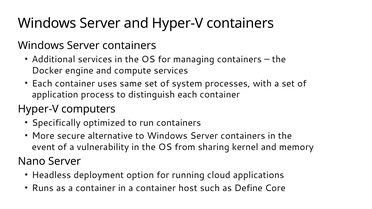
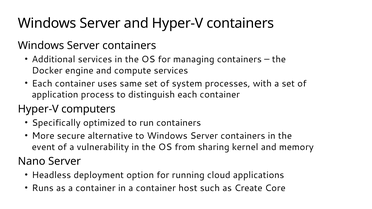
Define: Define -> Create (248, 188)
